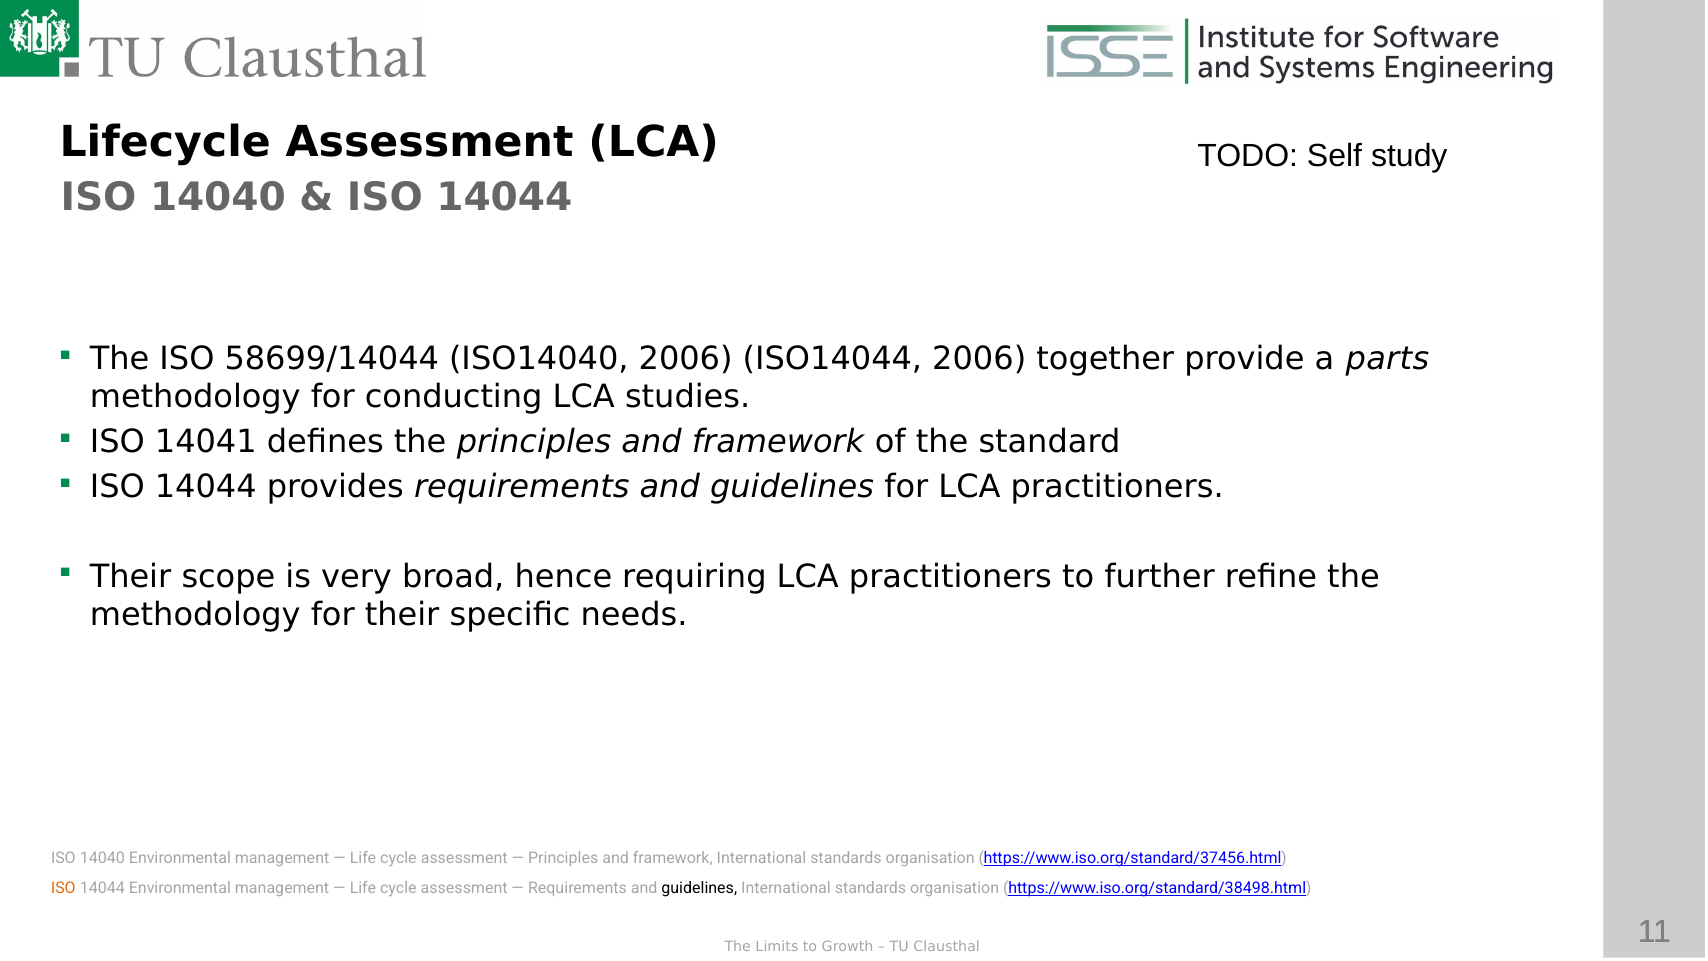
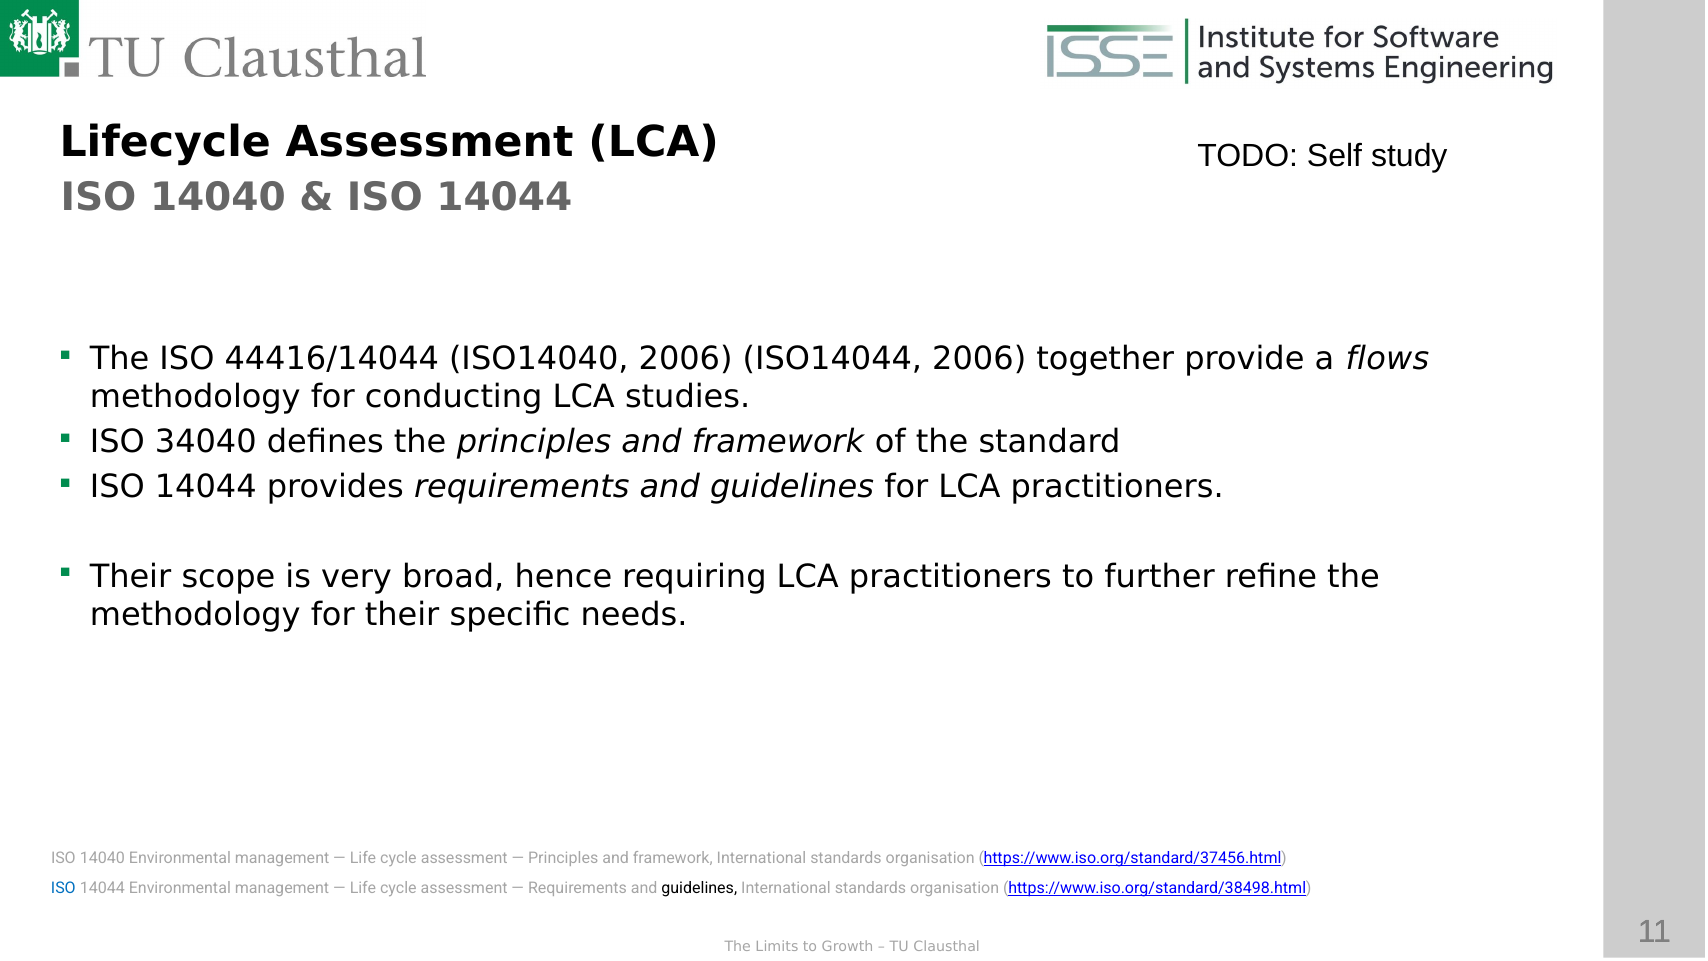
58699/14044: 58699/14044 -> 44416/14044 (332, 359)
parts: parts -> flows (1387, 359)
14041: 14041 -> 34040 (206, 442)
ISO colour: orange -> blue (63, 888)
